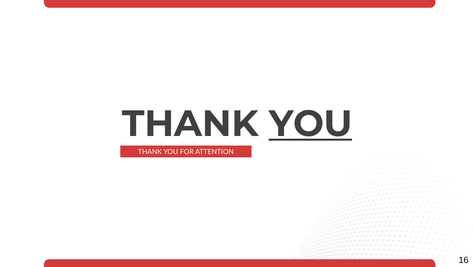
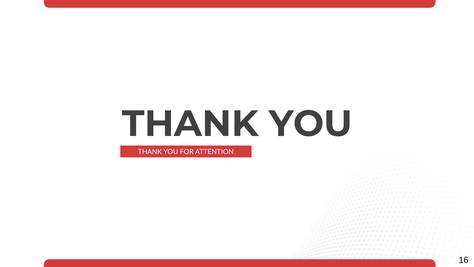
YOU underline: present -> none (311, 124)
